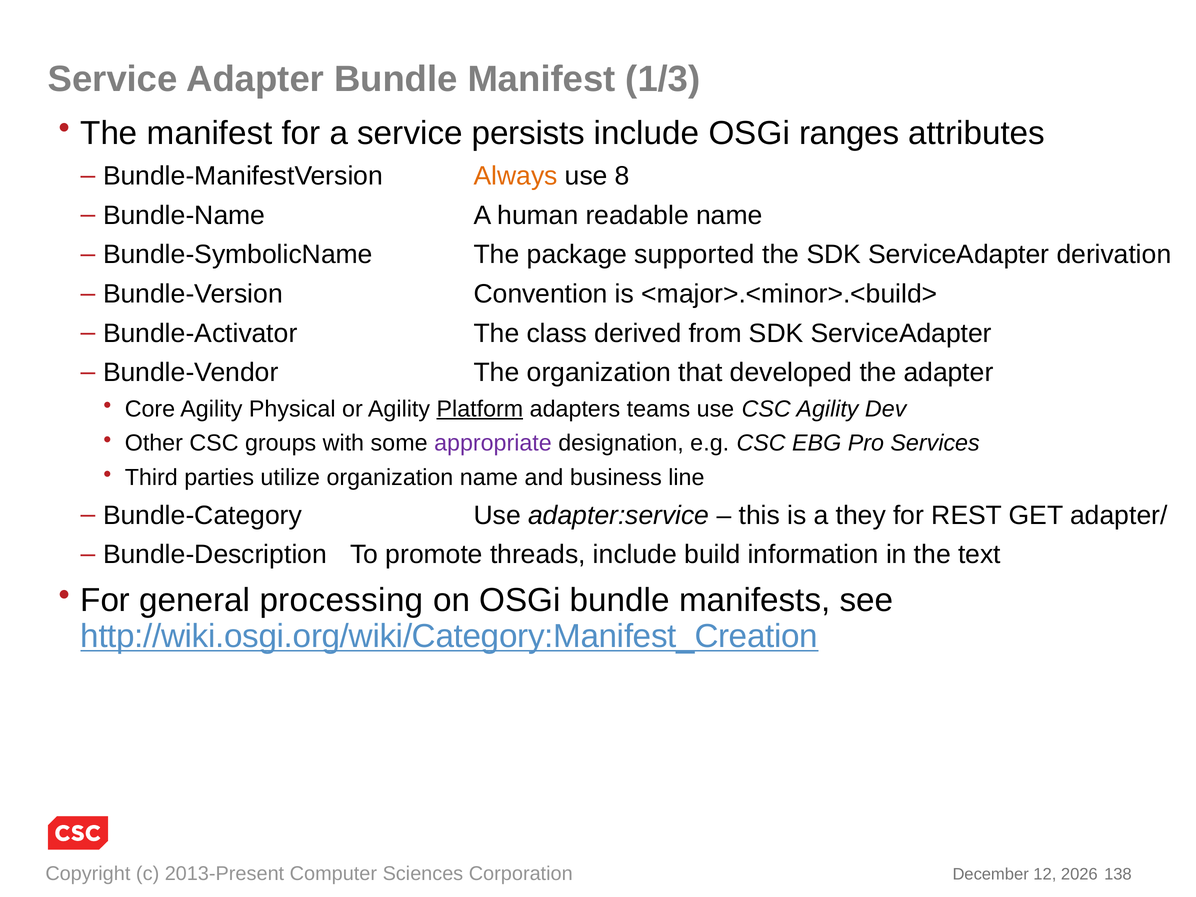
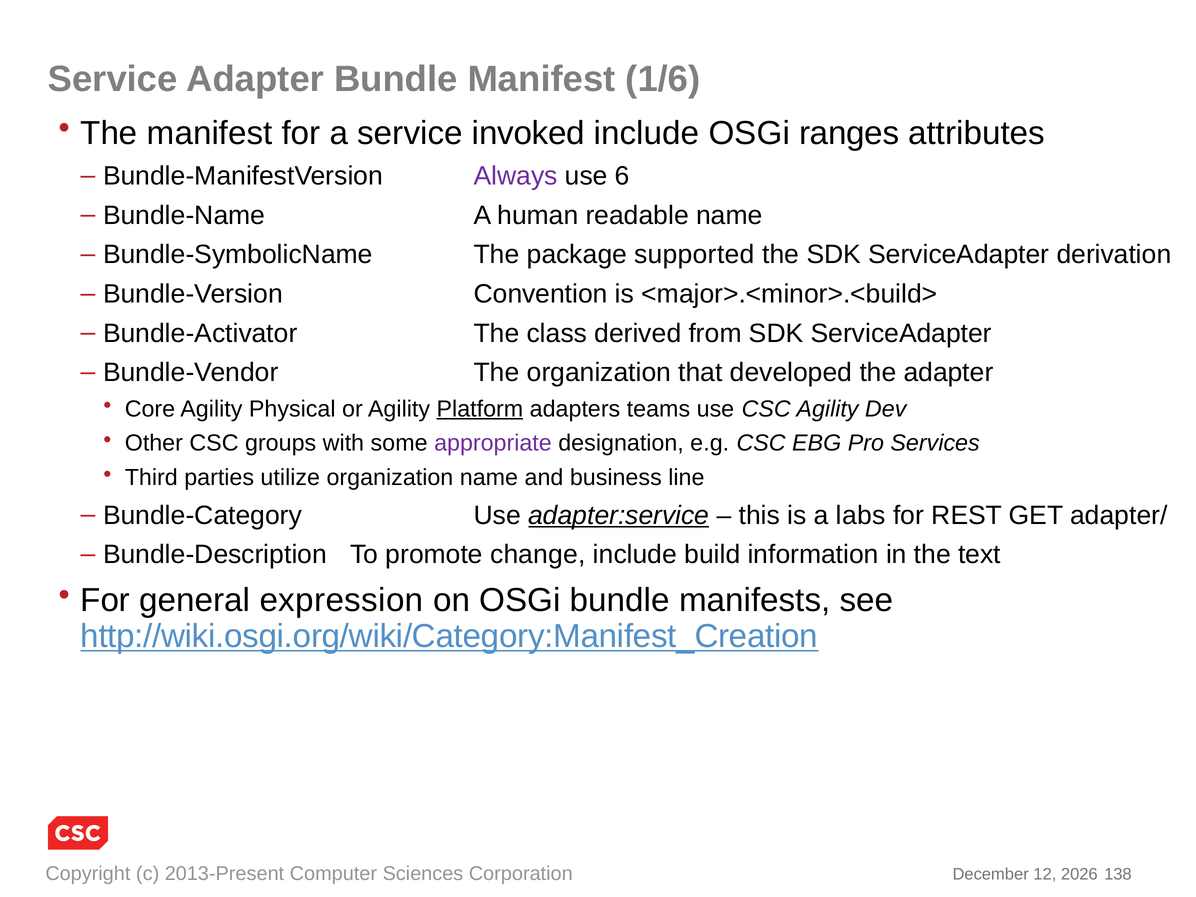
1/3: 1/3 -> 1/6 (663, 79)
persists: persists -> invoked (528, 133)
Always colour: orange -> purple (516, 176)
8: 8 -> 6 (622, 176)
adapter:service underline: none -> present (619, 515)
they: they -> labs (861, 515)
threads: threads -> change (538, 555)
processing: processing -> expression (342, 600)
